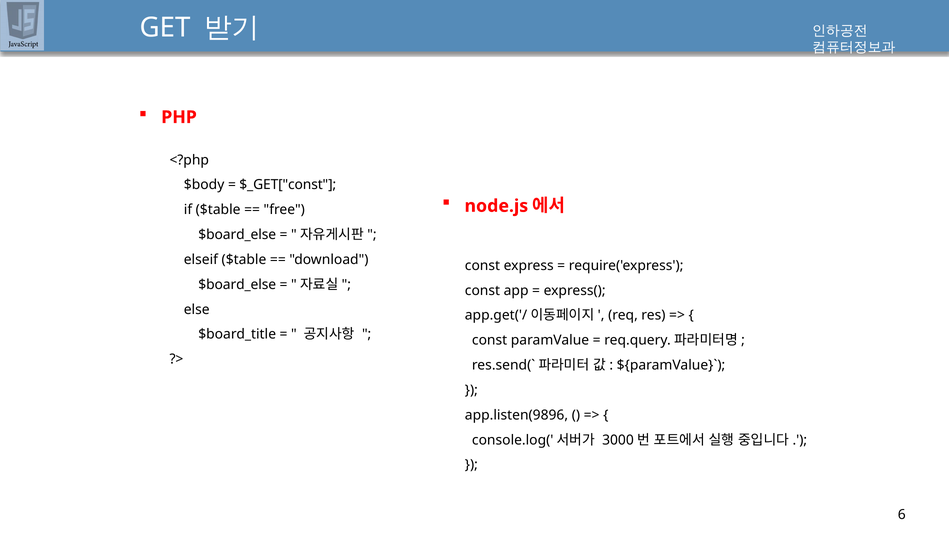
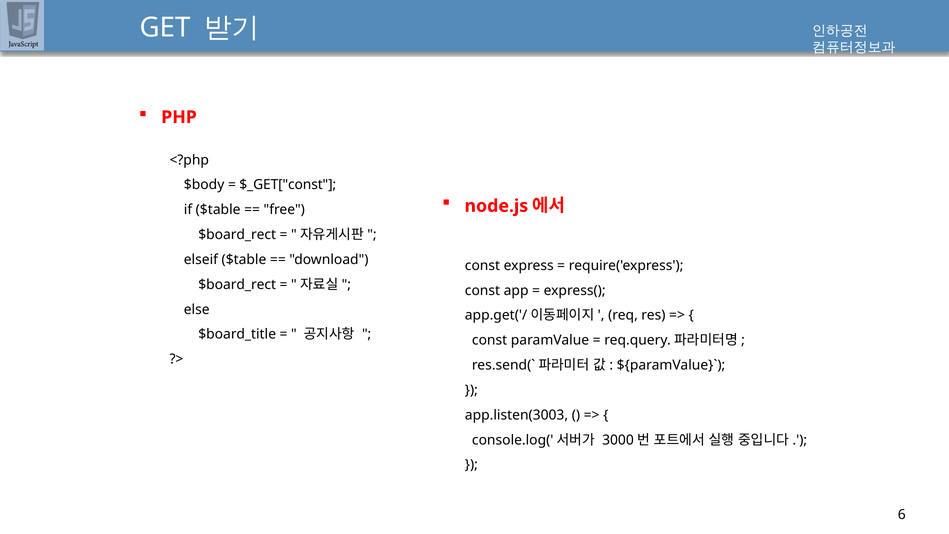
$board_else: $board_else -> $board_rect (237, 235)
$board_else: $board_else -> $board_rect (237, 284)
app.listen(9896: app.listen(9896 -> app.listen(3003 (517, 415)
